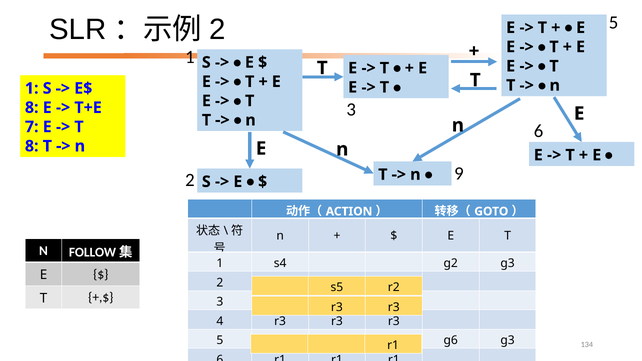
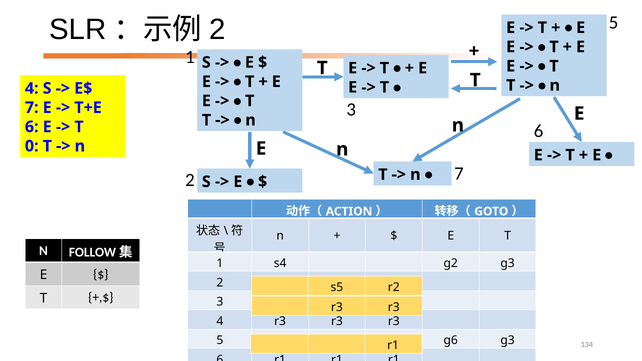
1: 1 -> 4 (32, 88)
8: 8 -> 7 (32, 108)
7: 7 -> 6 (32, 127)
8: 8 -> 0 (32, 146)
9: 9 -> 7 (459, 173)
